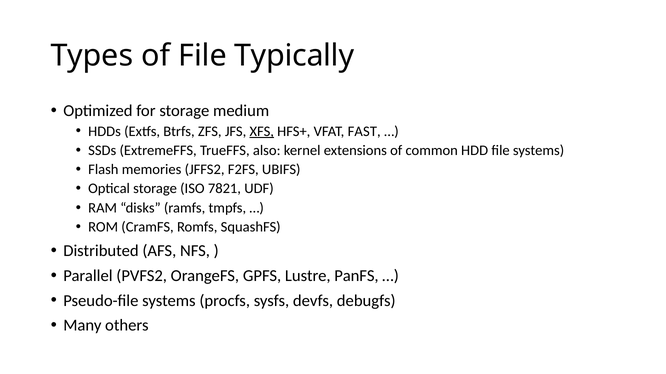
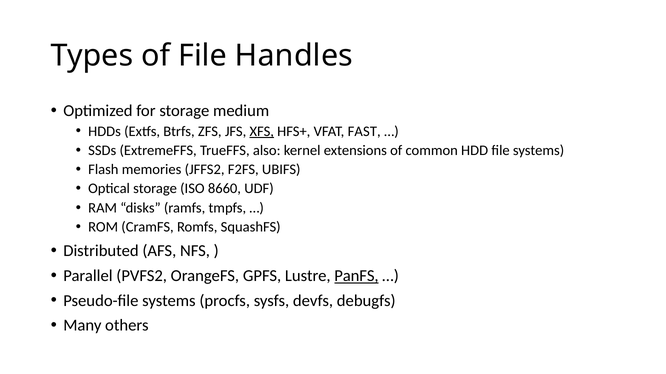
Typically: Typically -> Handles (294, 56)
7821: 7821 -> 8660 (224, 189)
PanFS underline: none -> present (356, 276)
